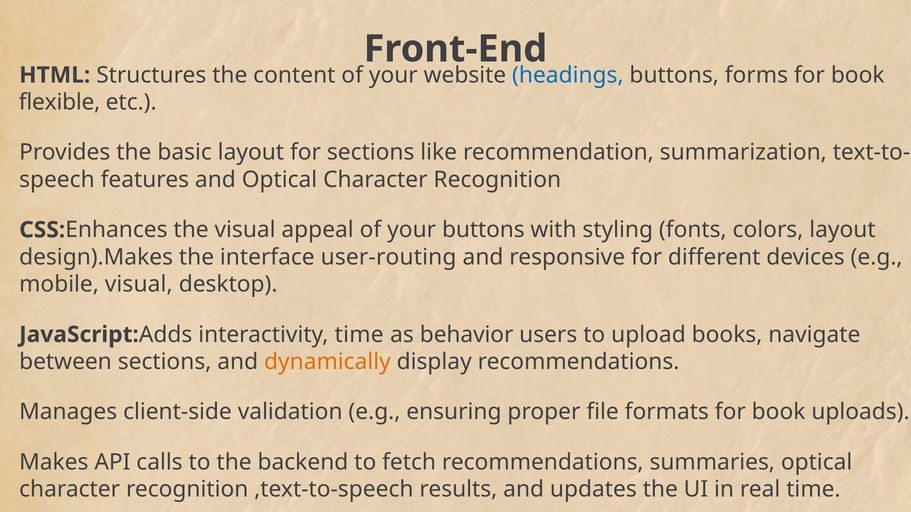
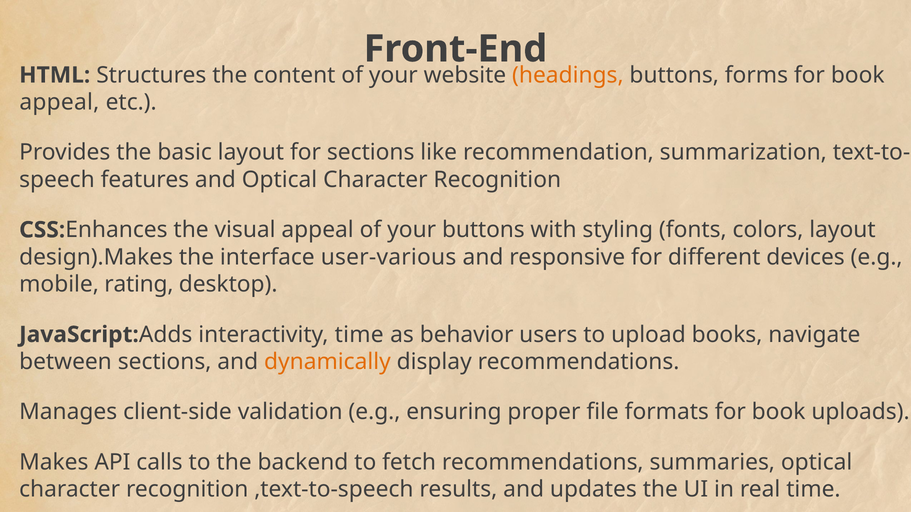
headings colour: blue -> orange (568, 75)
flexible: flexible -> appeal (59, 102)
user-routing: user-routing -> user-various (389, 257)
mobile visual: visual -> rating (139, 285)
